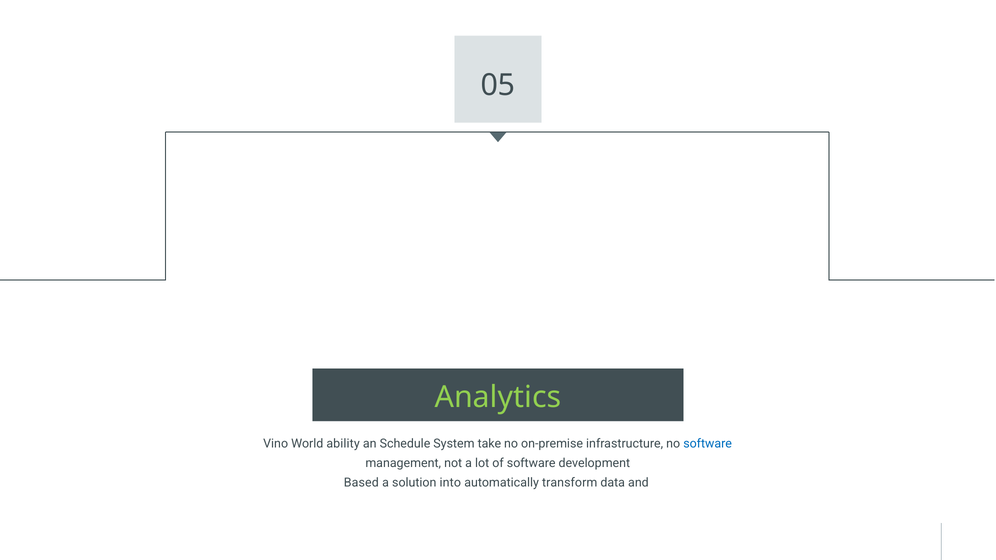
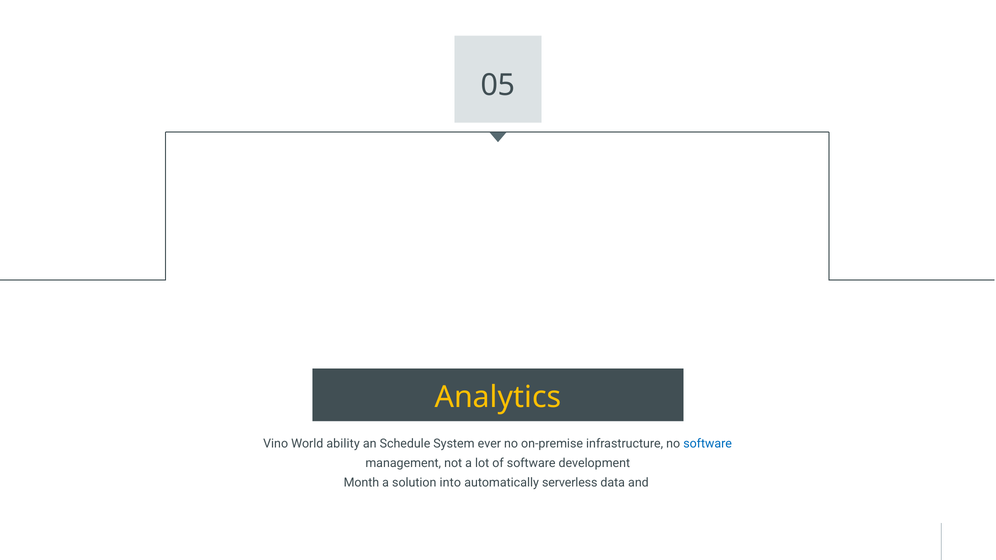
Analytics colour: light green -> yellow (498, 397)
take: take -> ever (489, 444)
Based: Based -> Month (361, 483)
transform: transform -> serverless (570, 483)
